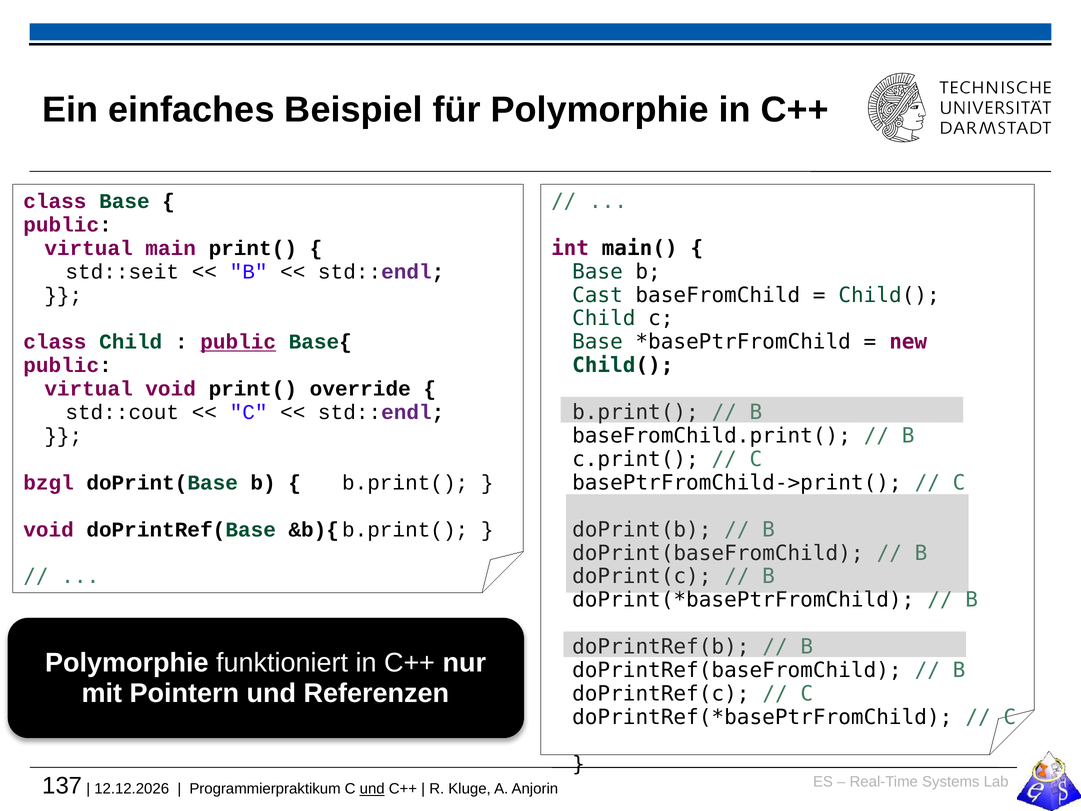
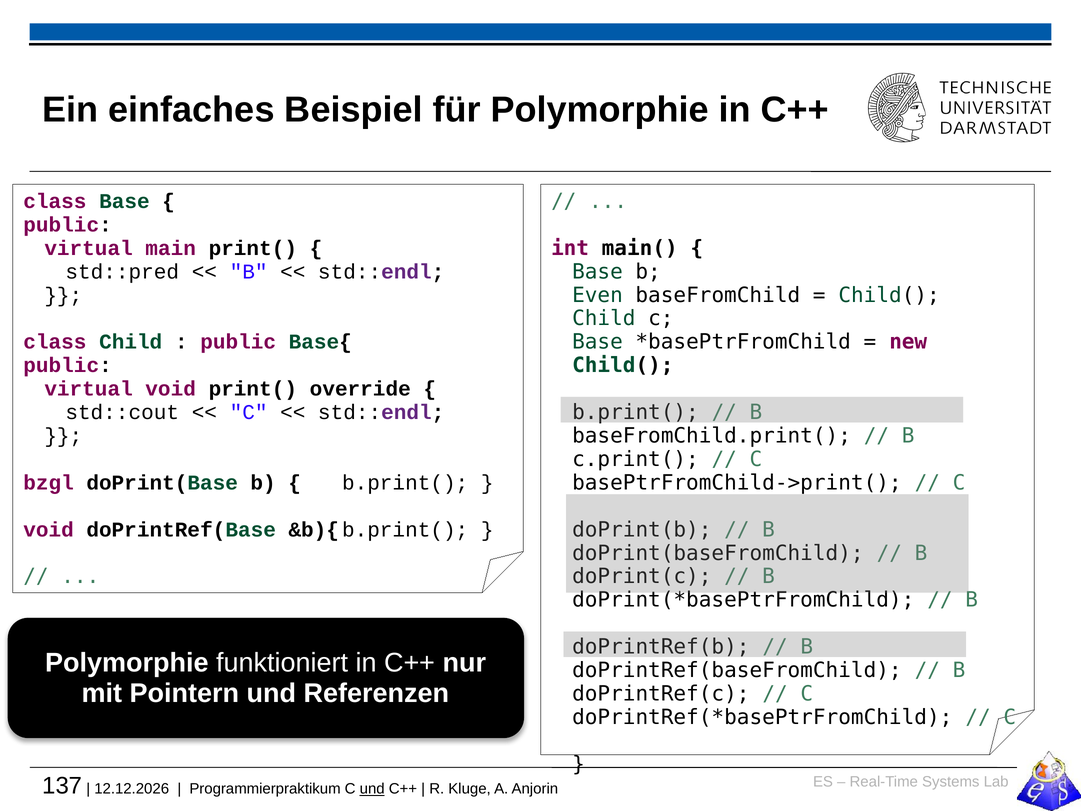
std::seit: std::seit -> std::pred (122, 272)
Cast: Cast -> Even (597, 295)
public underline: present -> none (238, 342)
